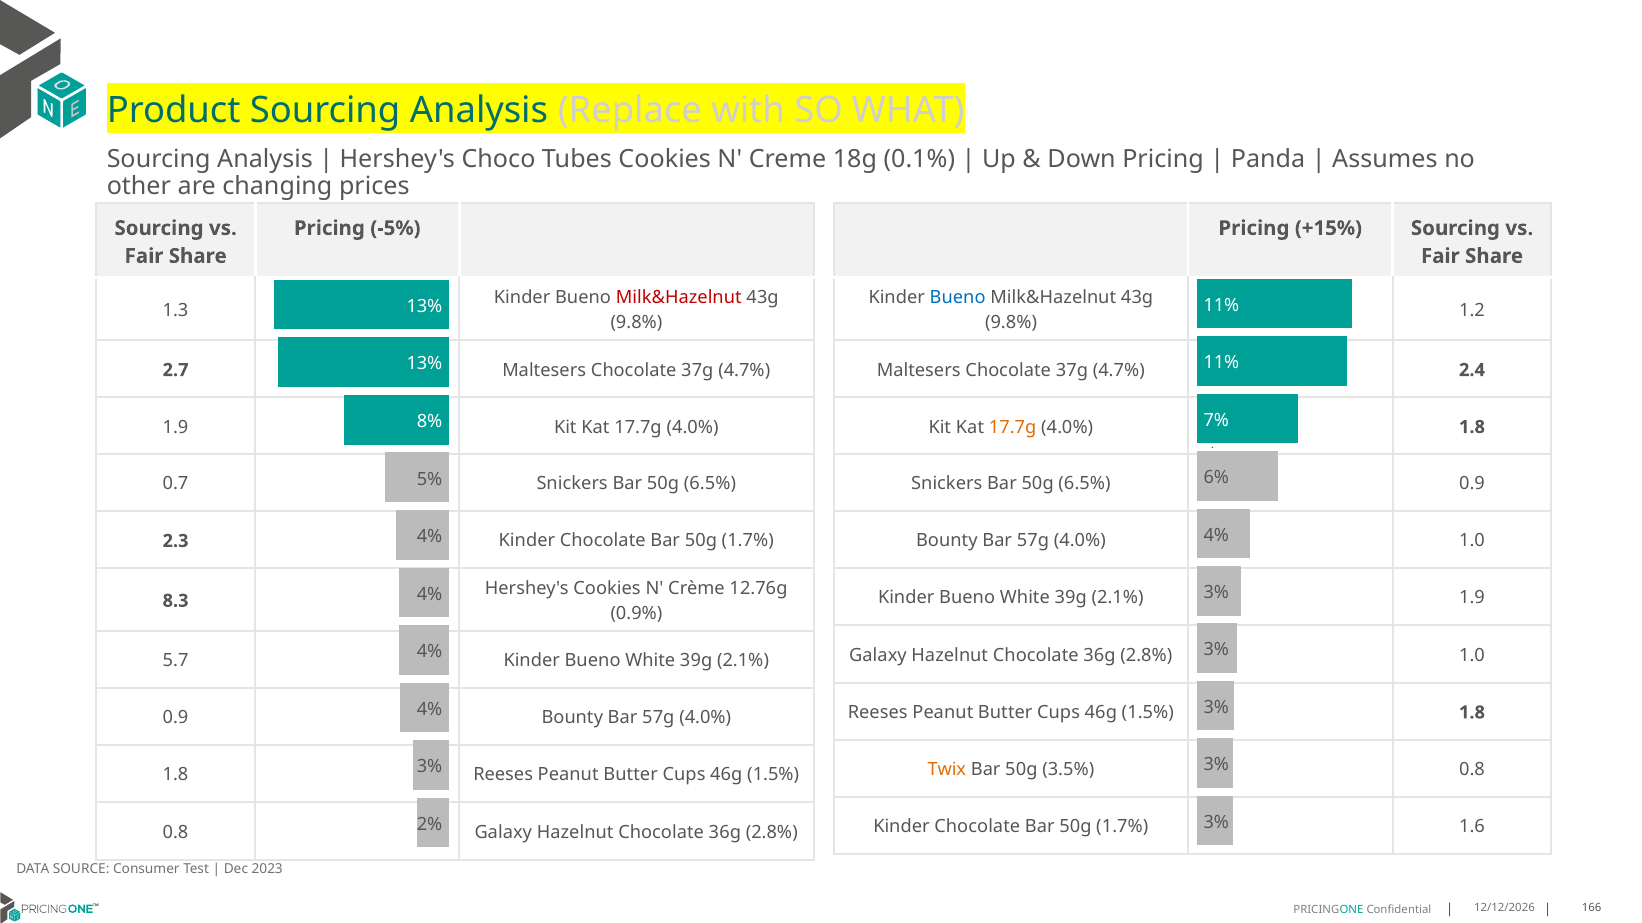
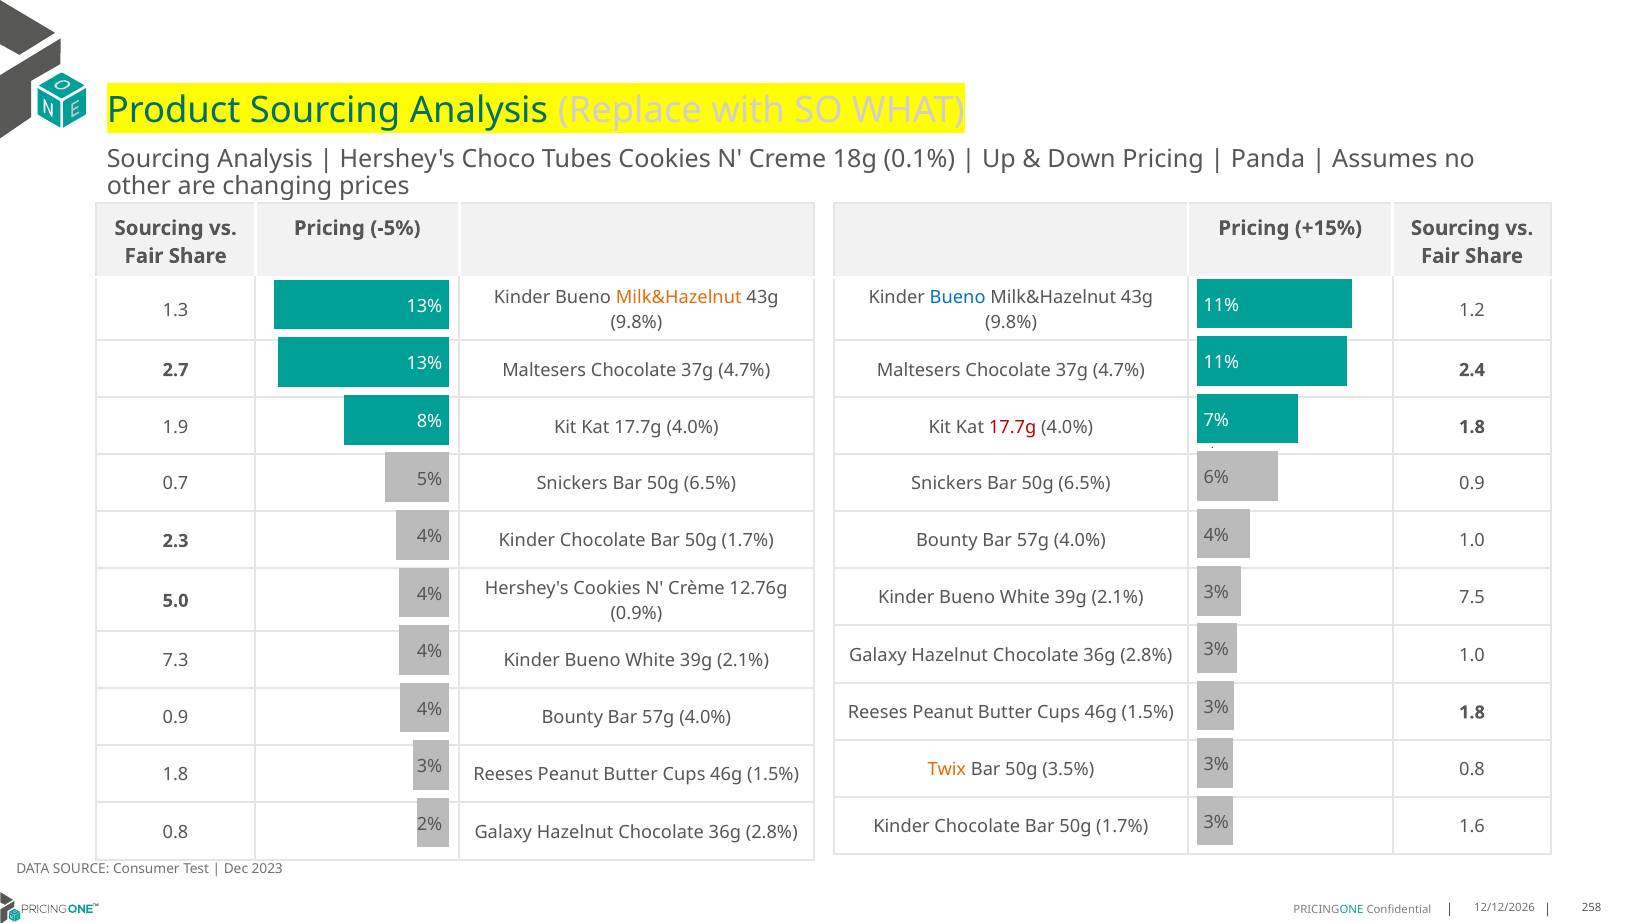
Milk&Hazelnut colour: red -> orange (679, 298)
17.7g colour: orange -> red (1013, 427)
2.1% 1.9: 1.9 -> 7.5 (1472, 598)
8.3: 8.3 -> 5.0 (176, 601)
5.7: 5.7 -> 7.3 (176, 661)
166: 166 -> 258 (1592, 908)
